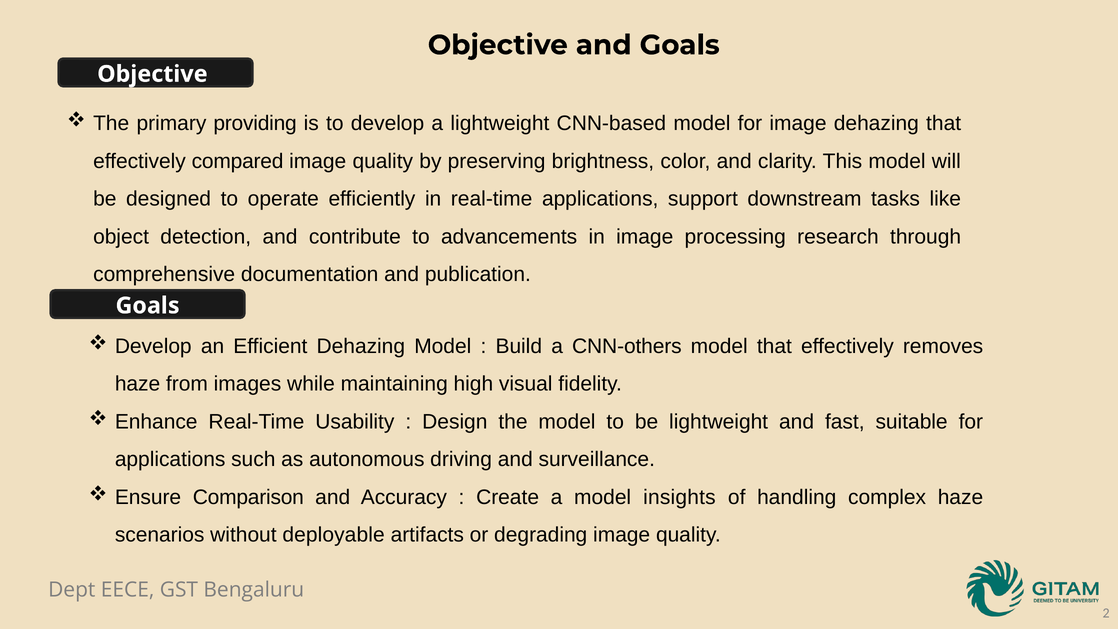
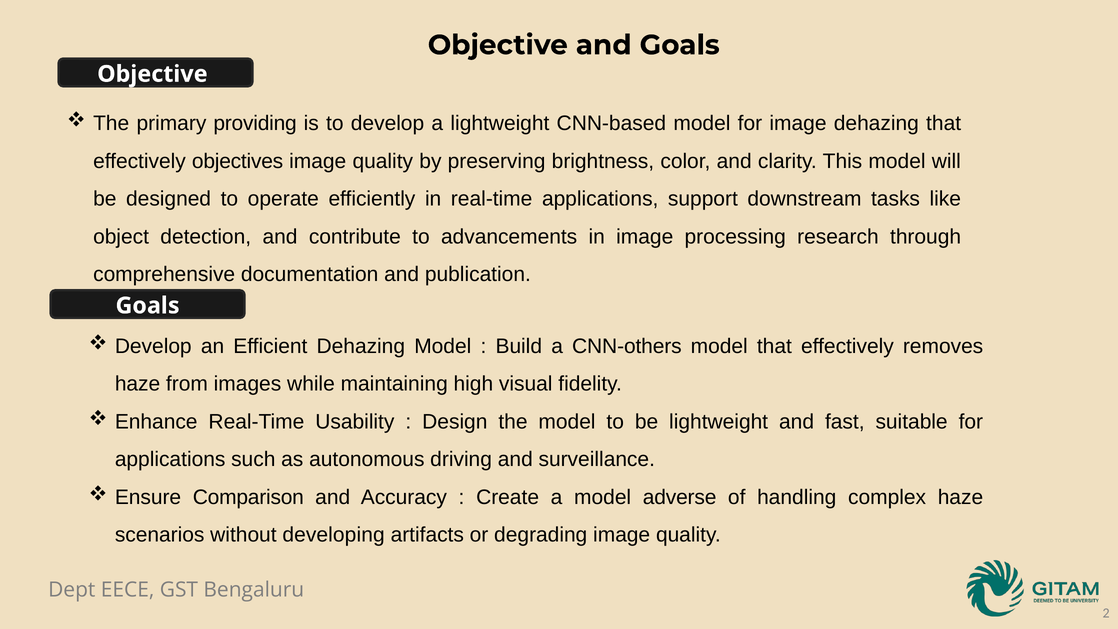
compared: compared -> objectives (238, 161)
insights: insights -> adverse (680, 497)
deployable: deployable -> developing (334, 535)
